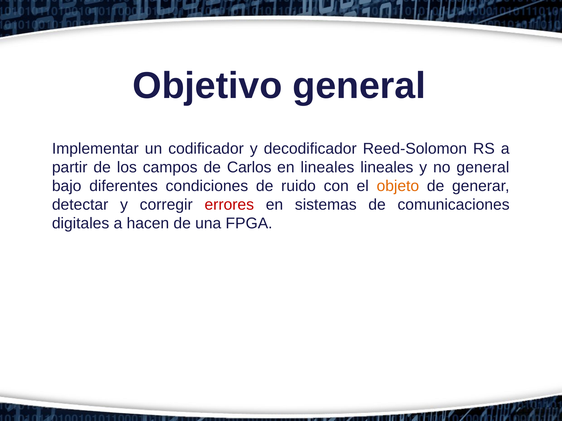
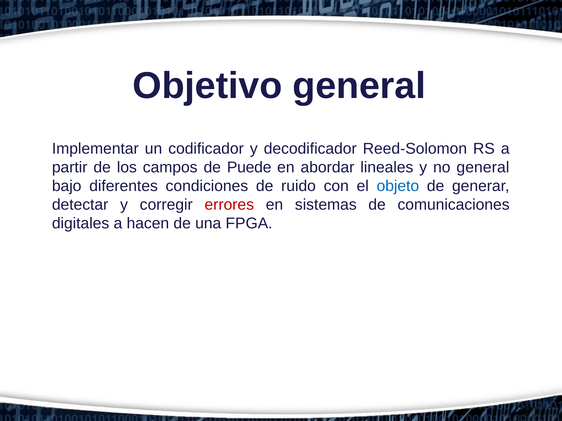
Carlos: Carlos -> Puede (249, 167)
en lineales: lineales -> abordar (328, 167)
objeto colour: orange -> blue (398, 186)
